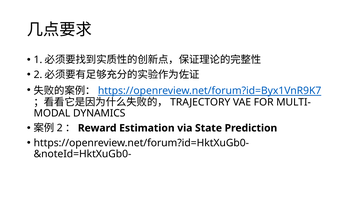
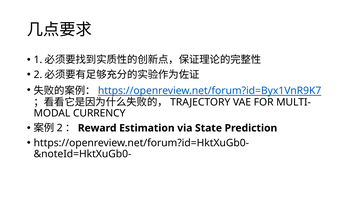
DYNAMICS: DYNAMICS -> CURRENCY (99, 113)
